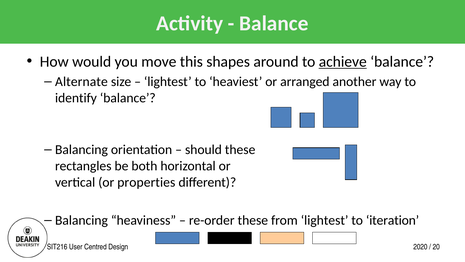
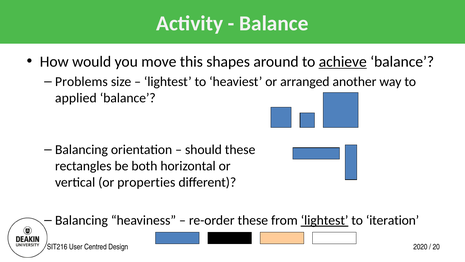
Alternate: Alternate -> Problems (81, 82)
identify: identify -> applied (76, 98)
lightest underline: none -> present (325, 220)
